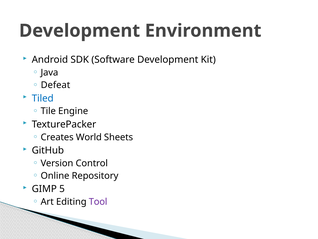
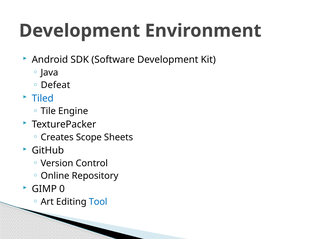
World: World -> Scope (89, 137)
5: 5 -> 0 (62, 189)
Tool colour: purple -> blue (98, 201)
